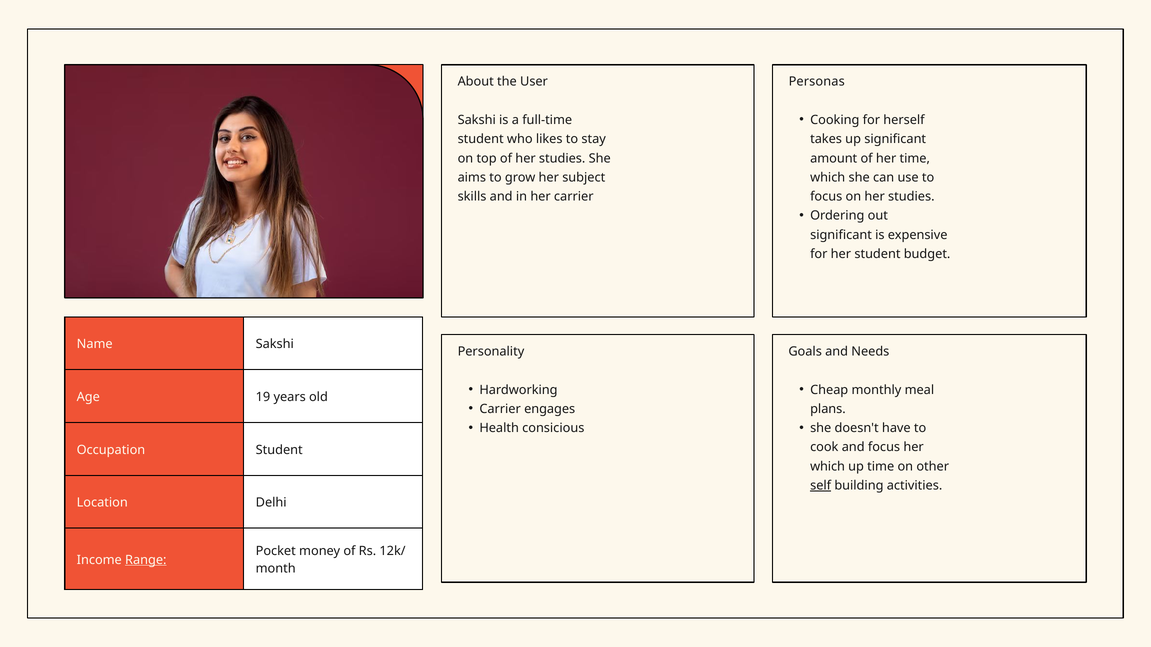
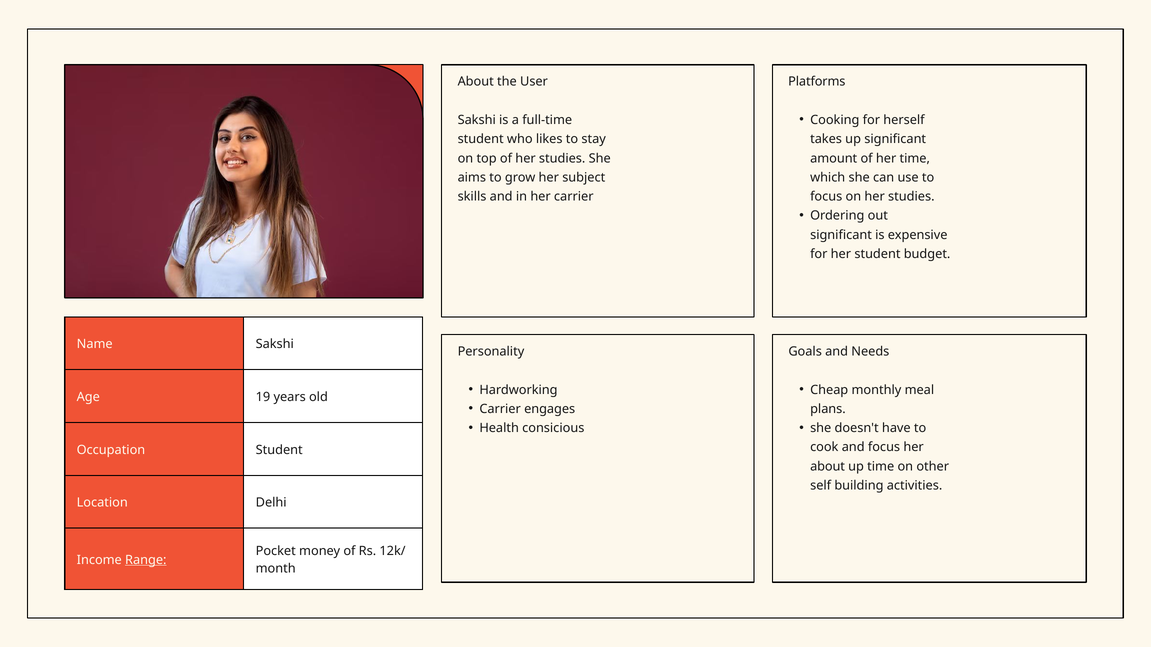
Personas: Personas -> Platforms (817, 82)
which: which -> about (828, 467)
self underline: present -> none (821, 486)
